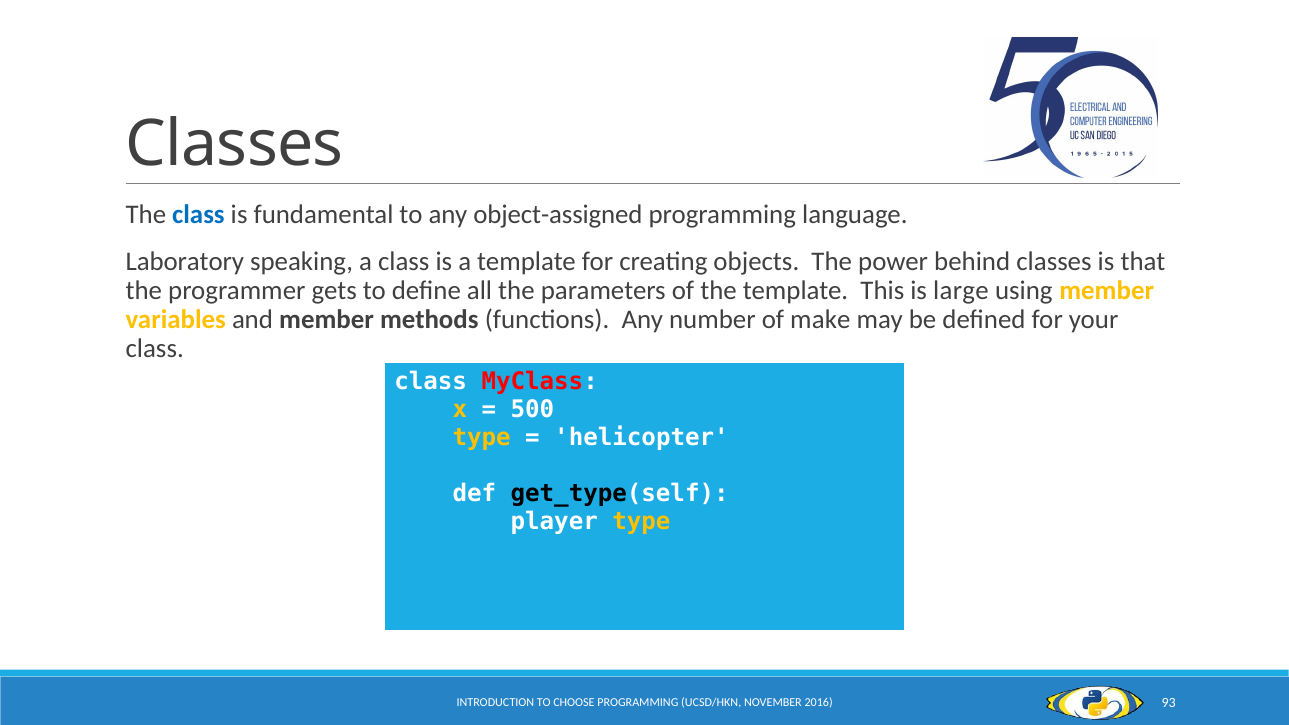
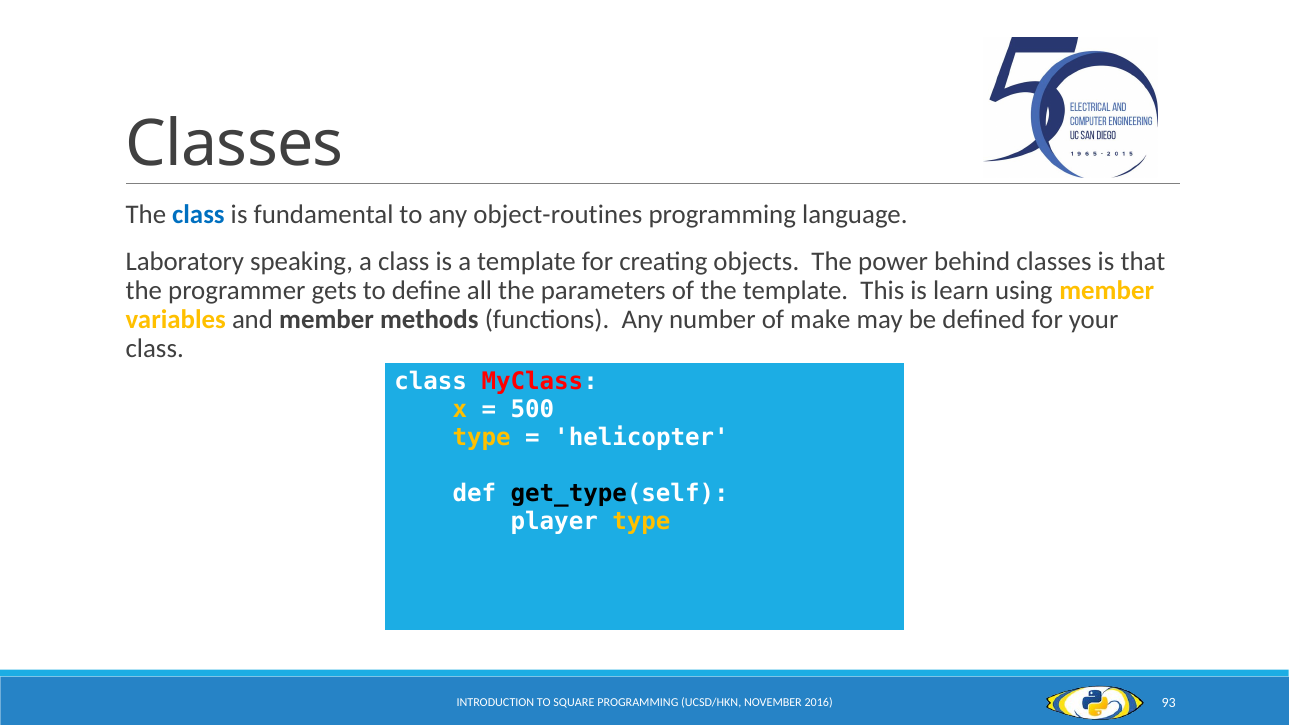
object-assigned: object-assigned -> object-routines (558, 214)
large: large -> learn (961, 291)
CHOOSE: CHOOSE -> SQUARE (574, 703)
